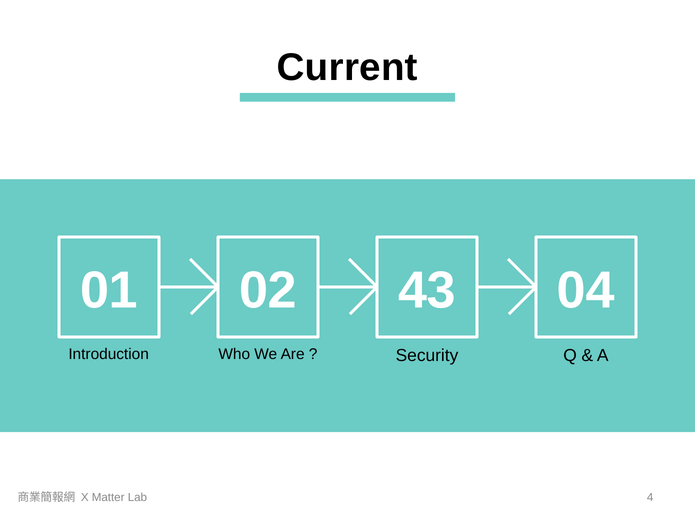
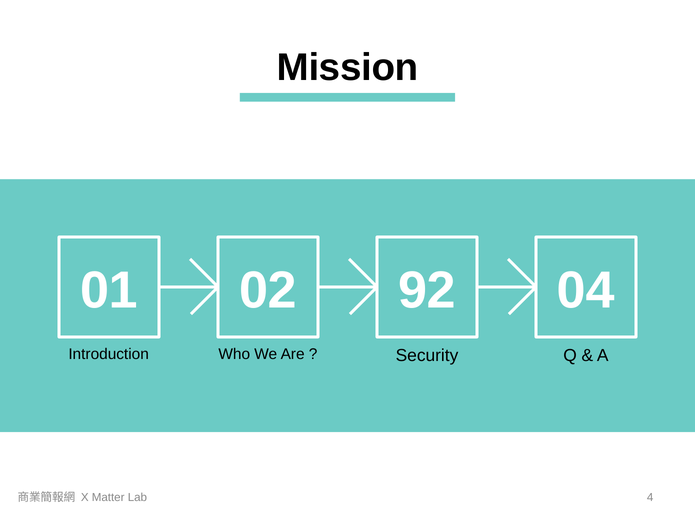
Current: Current -> Mission (348, 68)
43: 43 -> 92 (427, 291)
